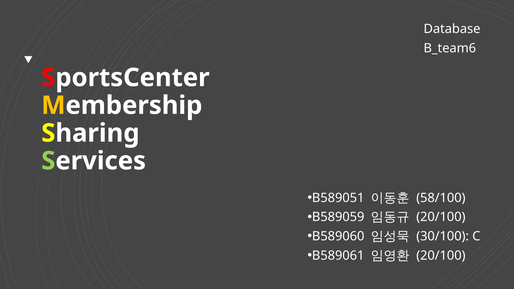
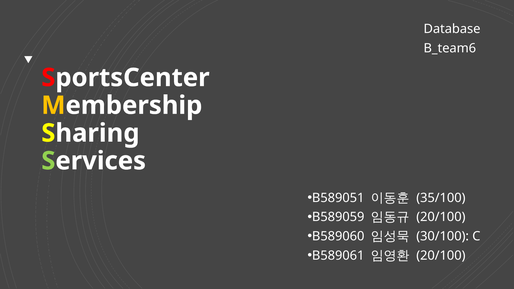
58/100: 58/100 -> 35/100 (441, 198)
